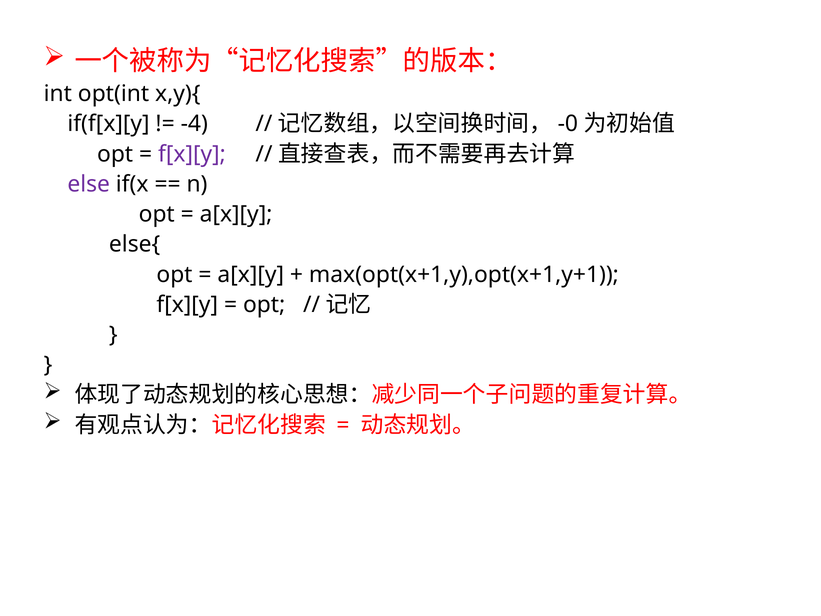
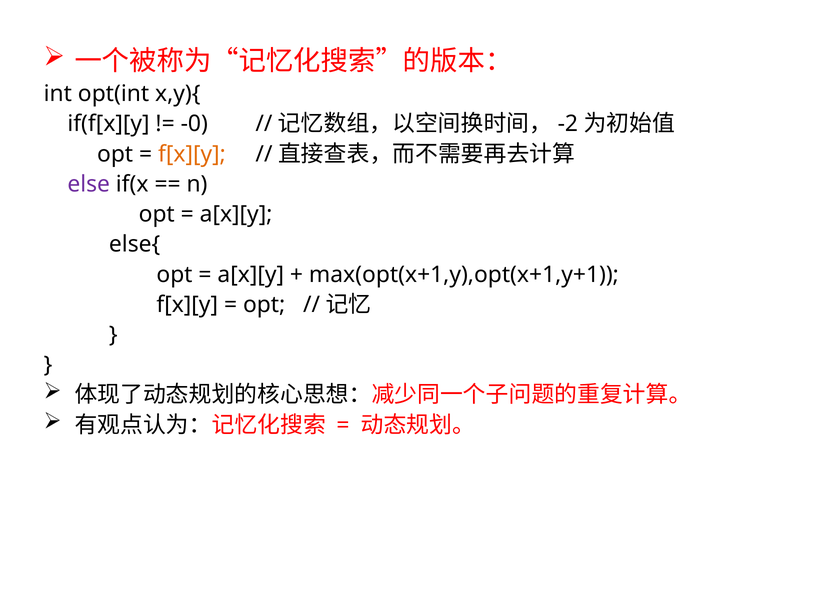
-4: -4 -> -0 (194, 124)
-0: -0 -> -2 (568, 124)
f[x][y colour: purple -> orange (192, 154)
